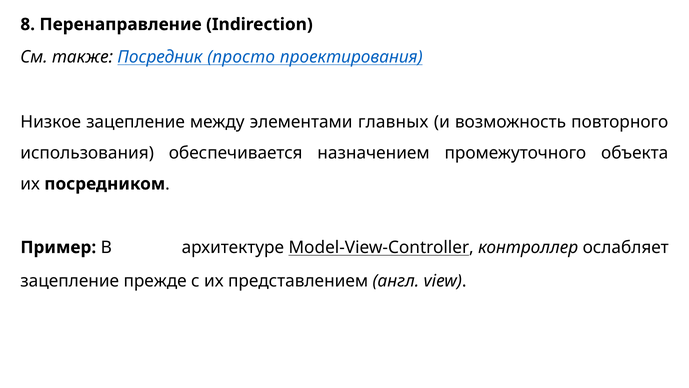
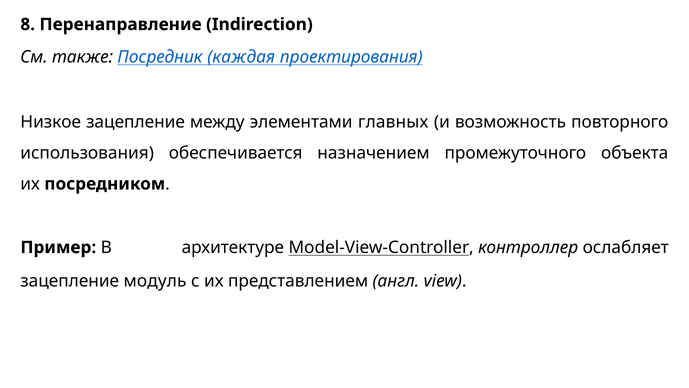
просто: просто -> каждая (241, 57)
прежде: прежде -> модуль (155, 281)
